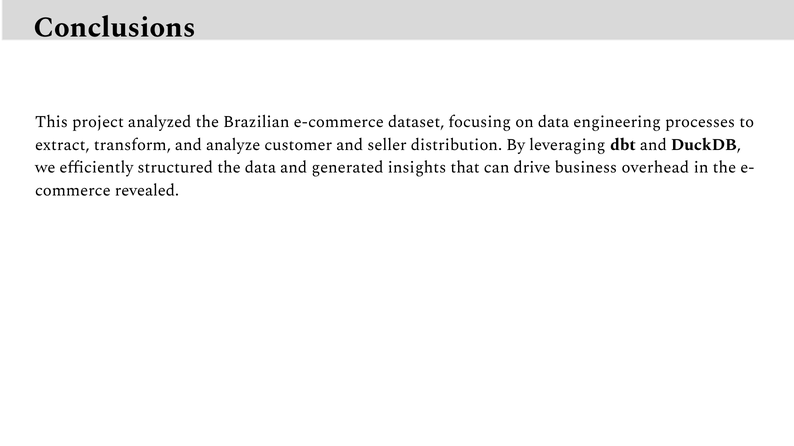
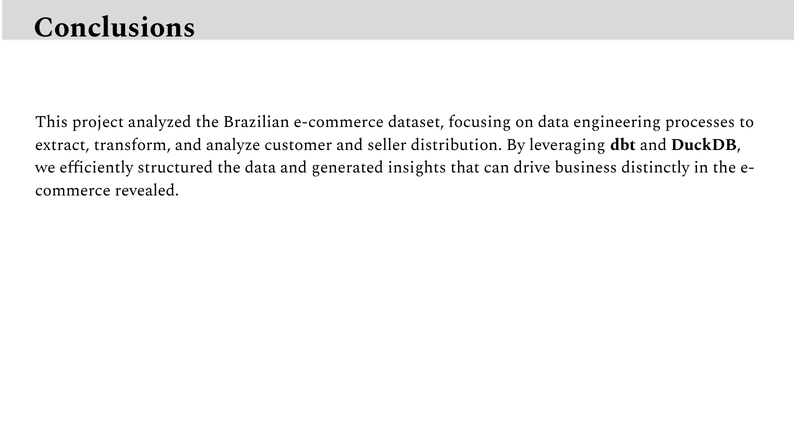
overhead: overhead -> distinctly (655, 168)
